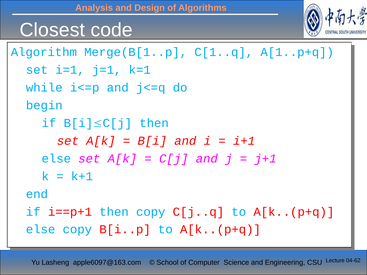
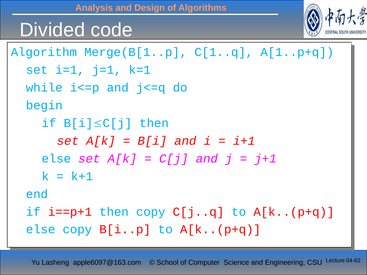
Closest: Closest -> Divided (52, 30)
